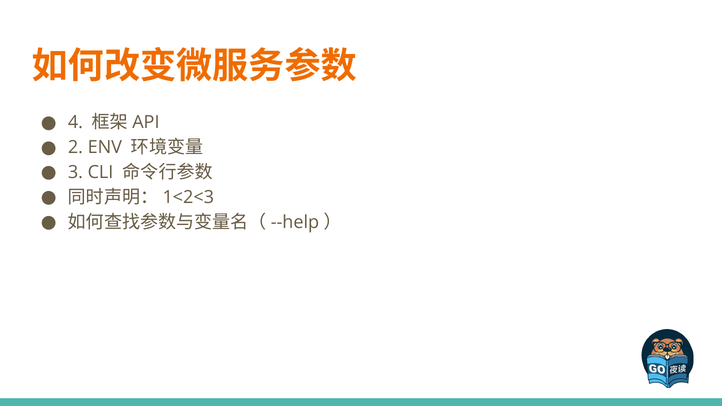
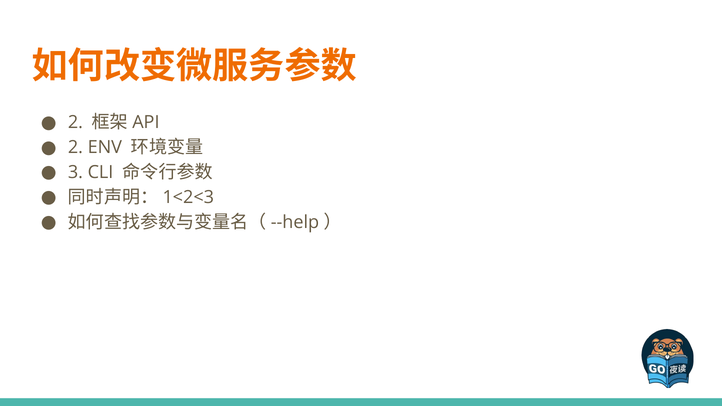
4: 4 -> 2 (75, 123)
